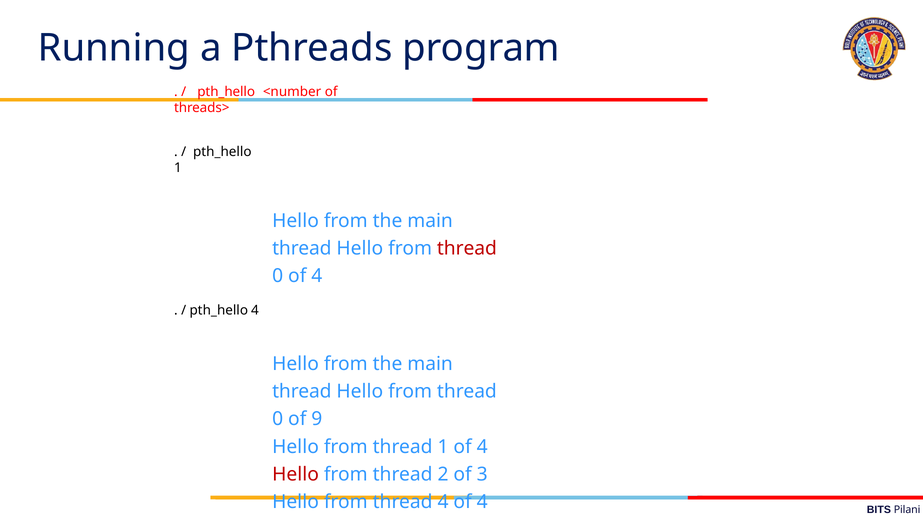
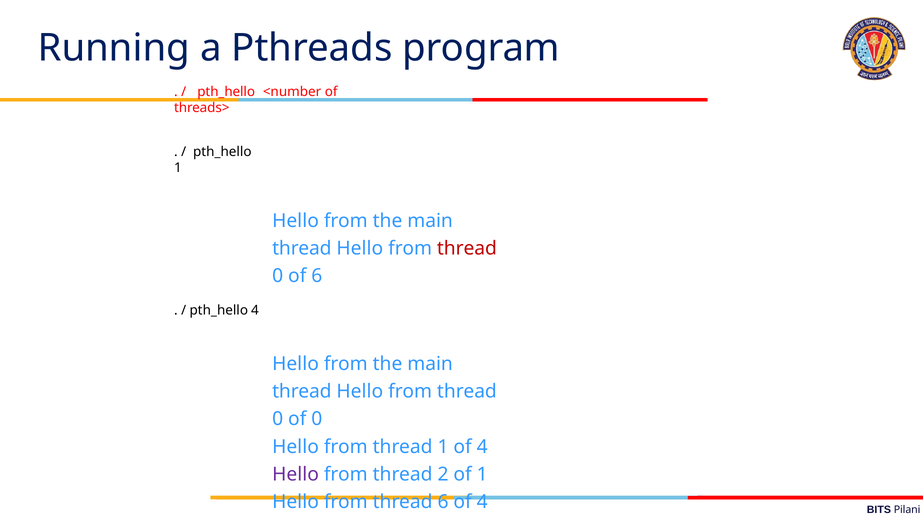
0 of 4: 4 -> 6 (317, 276)
of 9: 9 -> 0 (317, 419)
Hello colour: red -> purple (296, 475)
of 3: 3 -> 1 (482, 475)
thread 4: 4 -> 6 (443, 502)
